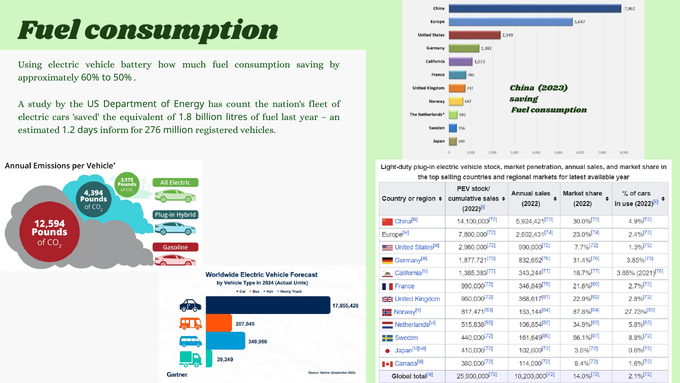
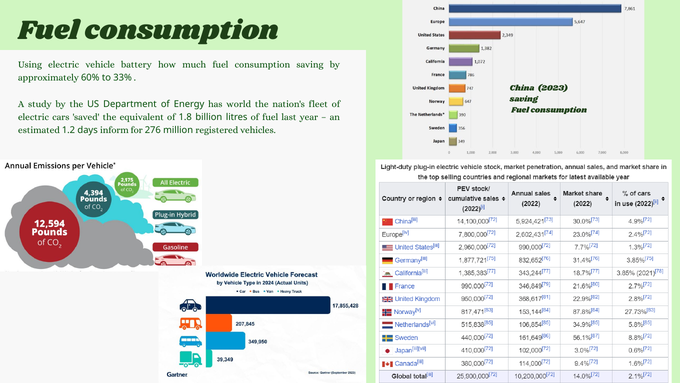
50%: 50% -> 33% (123, 78)
count: count -> world (239, 104)
